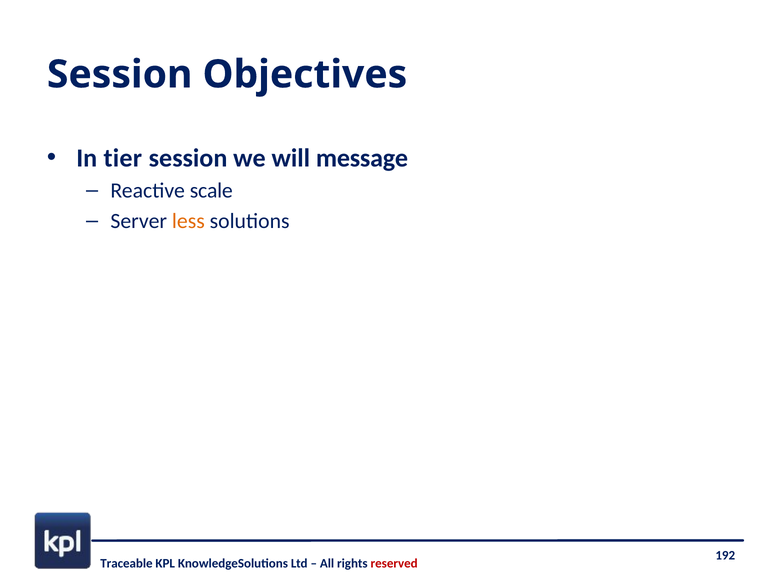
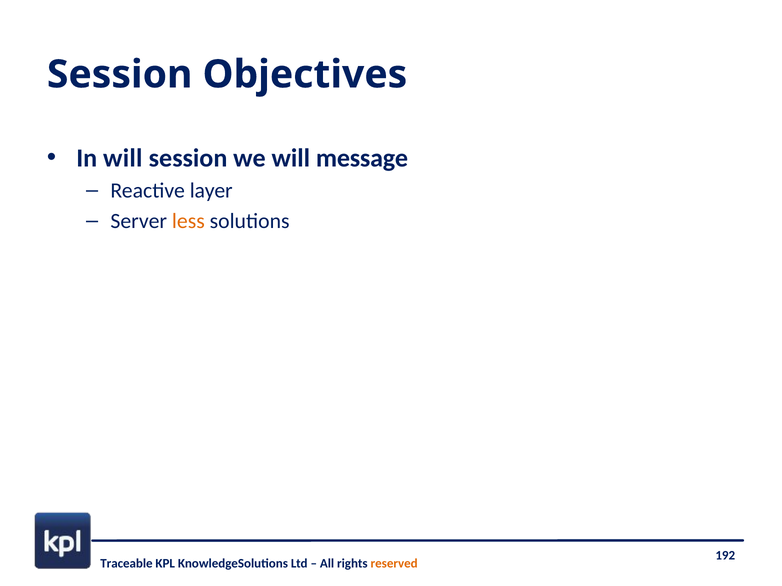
In tier: tier -> will (123, 158)
scale: scale -> layer (211, 191)
reserved colour: red -> orange (394, 564)
